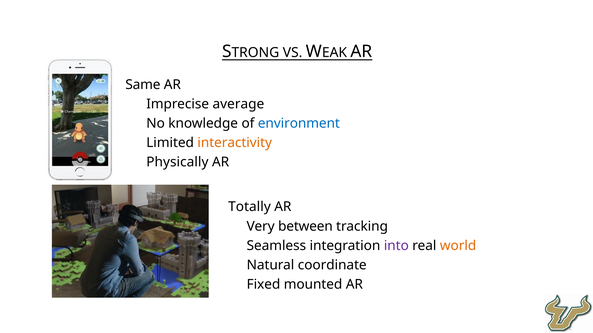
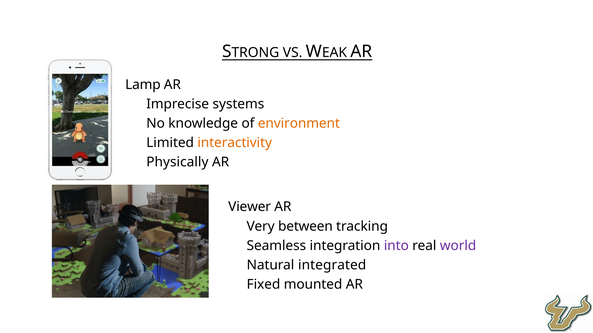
Same: Same -> Lamp (143, 85)
average: average -> systems (238, 104)
environment colour: blue -> orange (299, 123)
Totally: Totally -> Viewer (250, 207)
world colour: orange -> purple (458, 246)
coordinate: coordinate -> integrated (332, 265)
